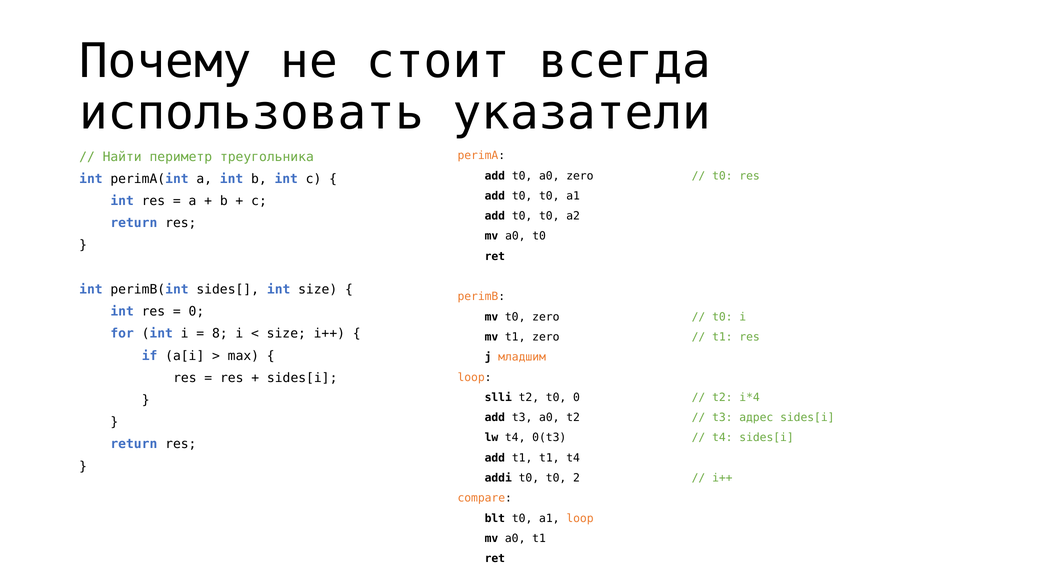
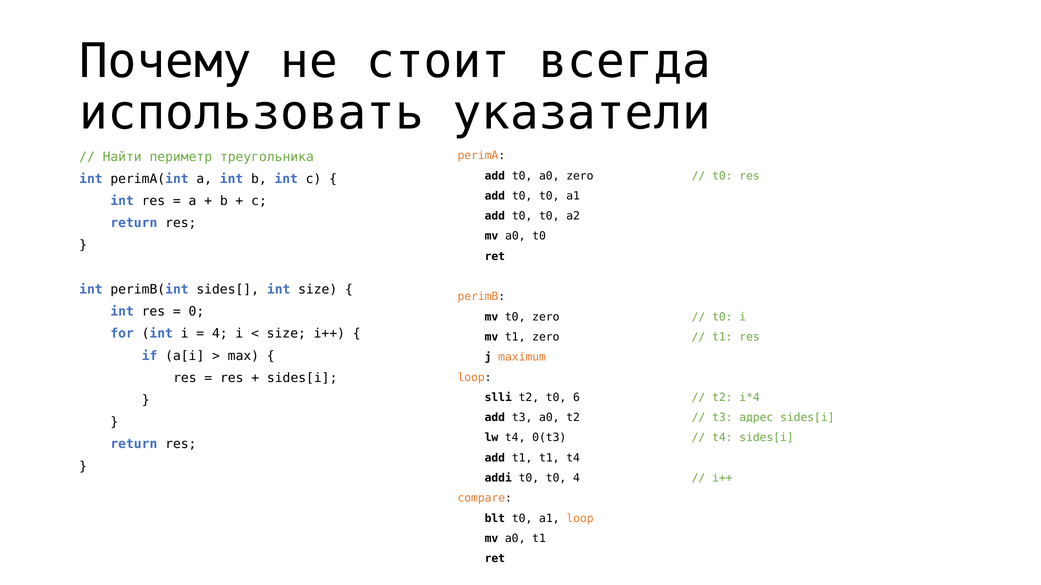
8: 8 -> 4 (220, 334)
младшим: младшим -> maximum (522, 357)
t0 0: 0 -> 6 (577, 398)
t0 2: 2 -> 4 (577, 478)
